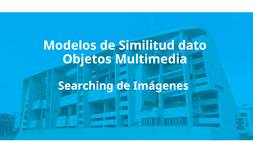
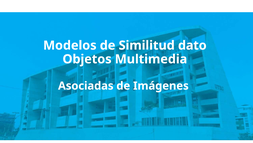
Searching: Searching -> Asociadas (86, 85)
